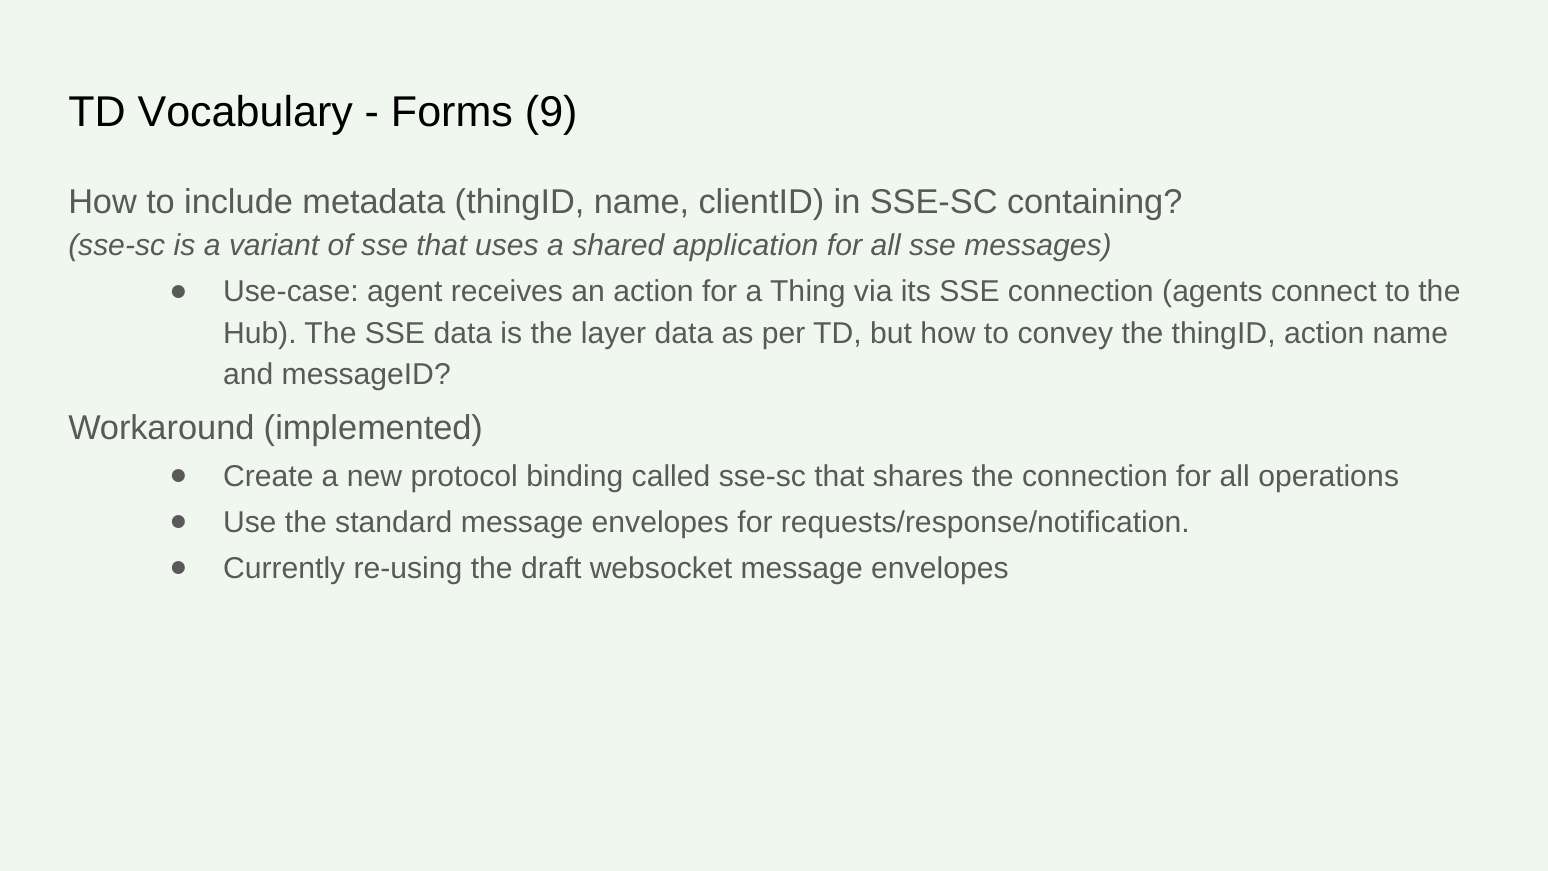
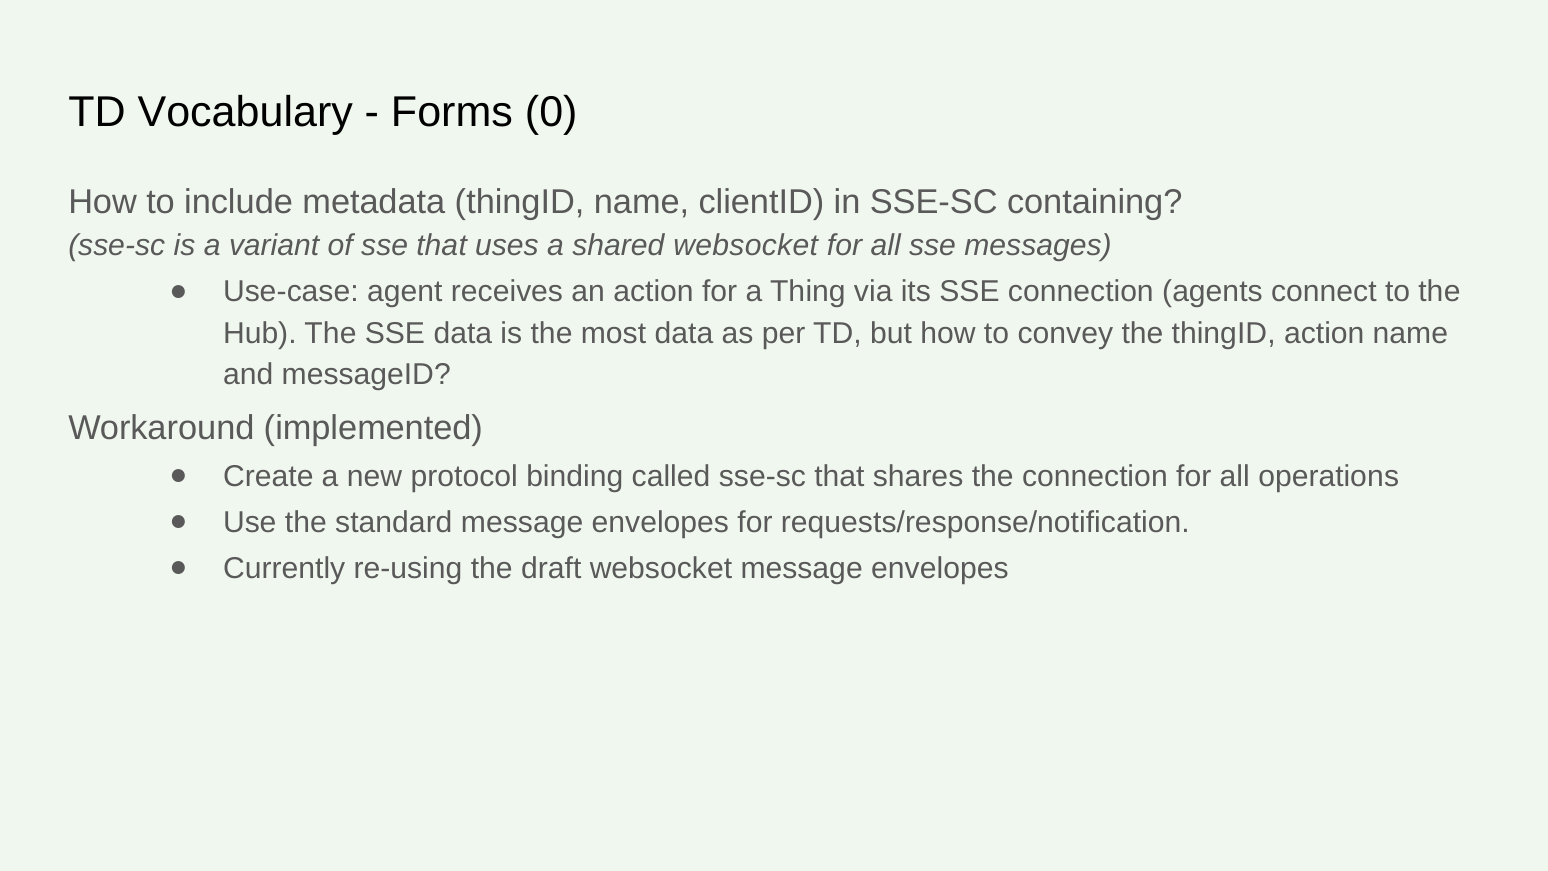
9: 9 -> 0 (551, 112)
shared application: application -> websocket (746, 246)
layer: layer -> most (614, 333)
